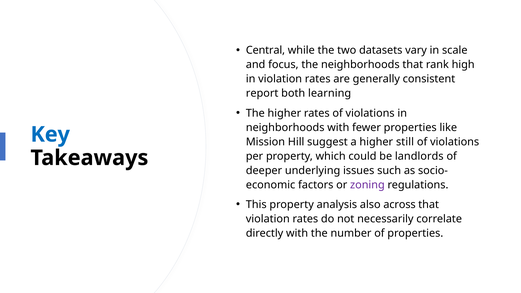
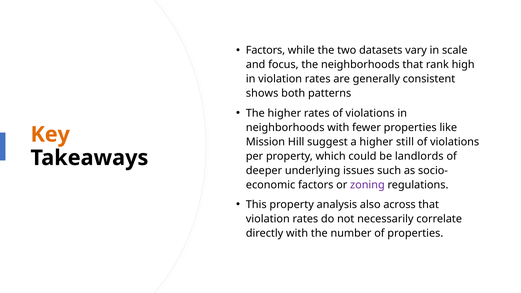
Central: Central -> Factors (265, 50)
report: report -> shows (262, 93)
learning: learning -> patterns (330, 93)
Key colour: blue -> orange (50, 134)
